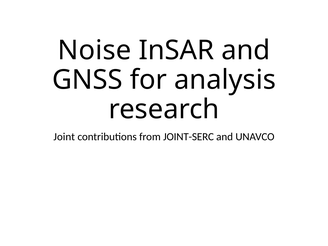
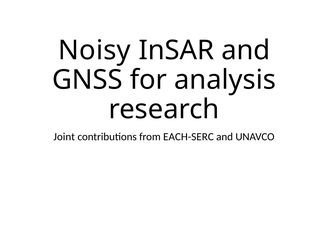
Noise: Noise -> Noisy (94, 50)
JOINT-SERC: JOINT-SERC -> EACH-SERC (188, 137)
